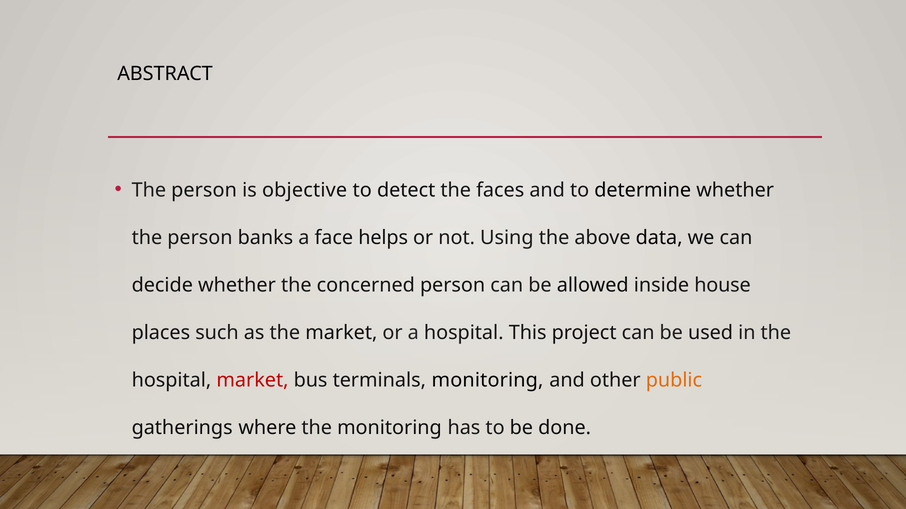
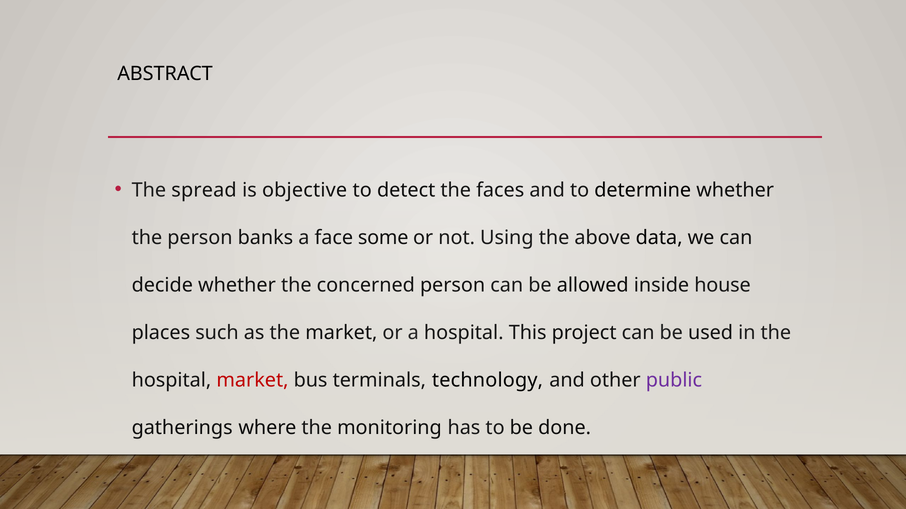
person: person -> spread (204, 190)
helps: helps -> some (383, 238)
terminals monitoring: monitoring -> technology (487, 381)
public colour: orange -> purple (674, 381)
